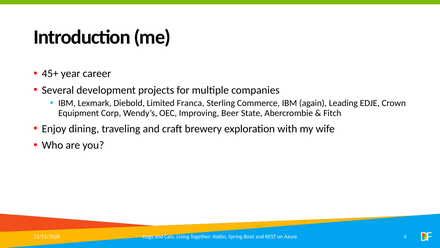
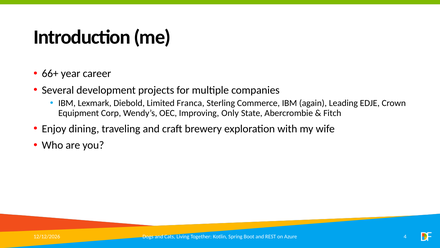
45+: 45+ -> 66+ (50, 73)
Beer: Beer -> Only (230, 113)
